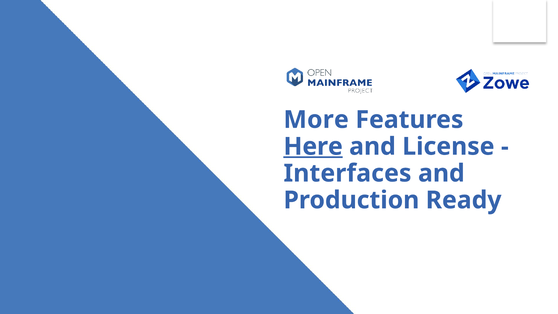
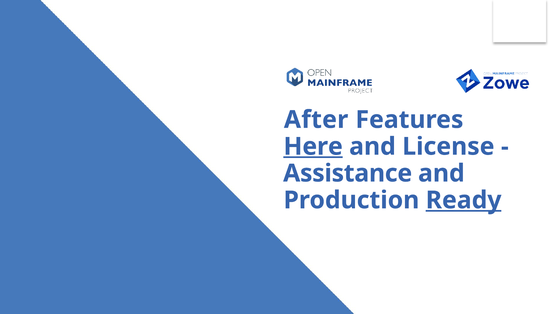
More: More -> After (316, 120)
Interfaces: Interfaces -> Assistance (348, 173)
Ready underline: none -> present (464, 200)
